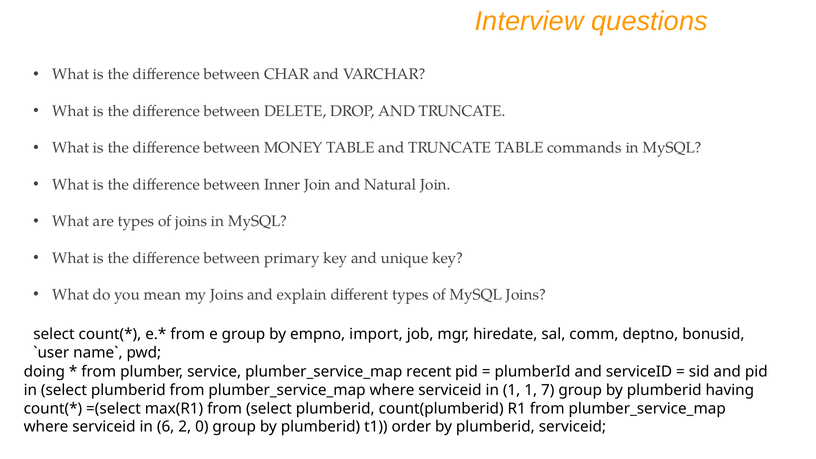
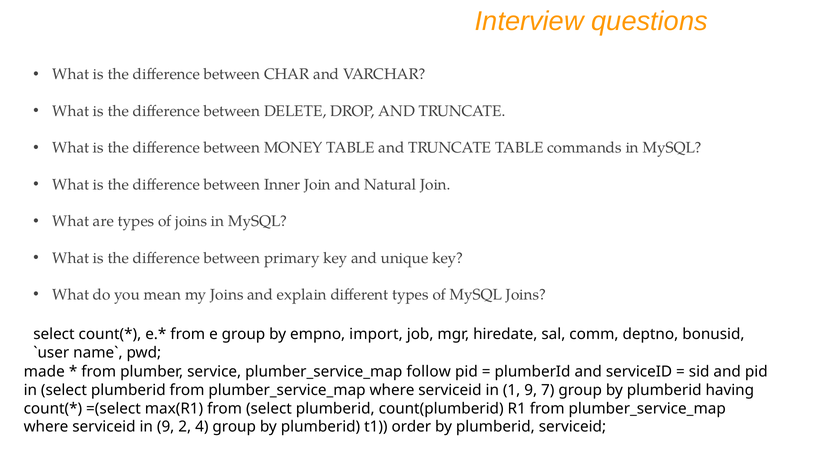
doing: doing -> made (44, 372)
recent: recent -> follow (429, 372)
1 1: 1 -> 9 (531, 390)
in 6: 6 -> 9 (166, 427)
0: 0 -> 4 (202, 427)
